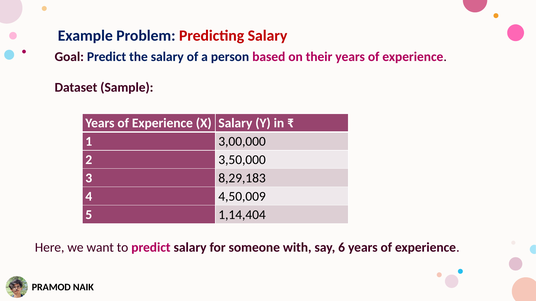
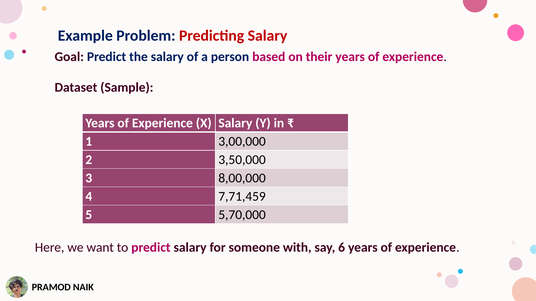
8,29,183: 8,29,183 -> 8,00,000 (242, 178)
4,50,009: 4,50,009 -> 7,71,459 (242, 197)
1,14,404: 1,14,404 -> 5,70,000 (242, 215)
